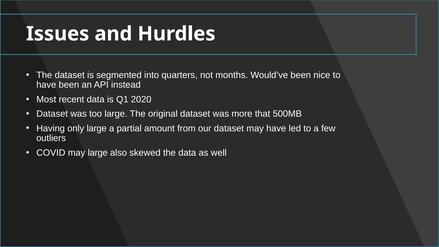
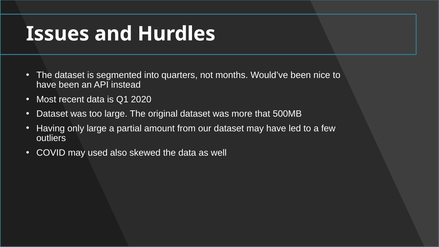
may large: large -> used (98, 153)
